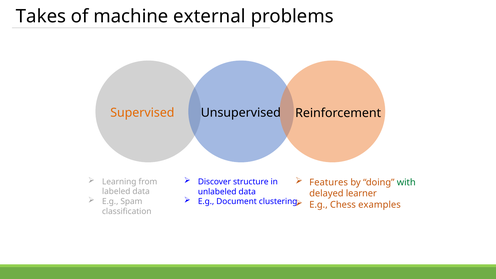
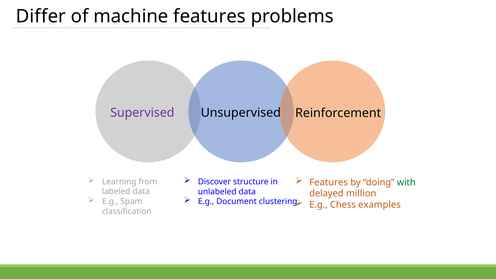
Takes: Takes -> Differ (41, 17)
machine external: external -> features (210, 17)
Supervised colour: orange -> purple (142, 113)
learner: learner -> million (361, 194)
